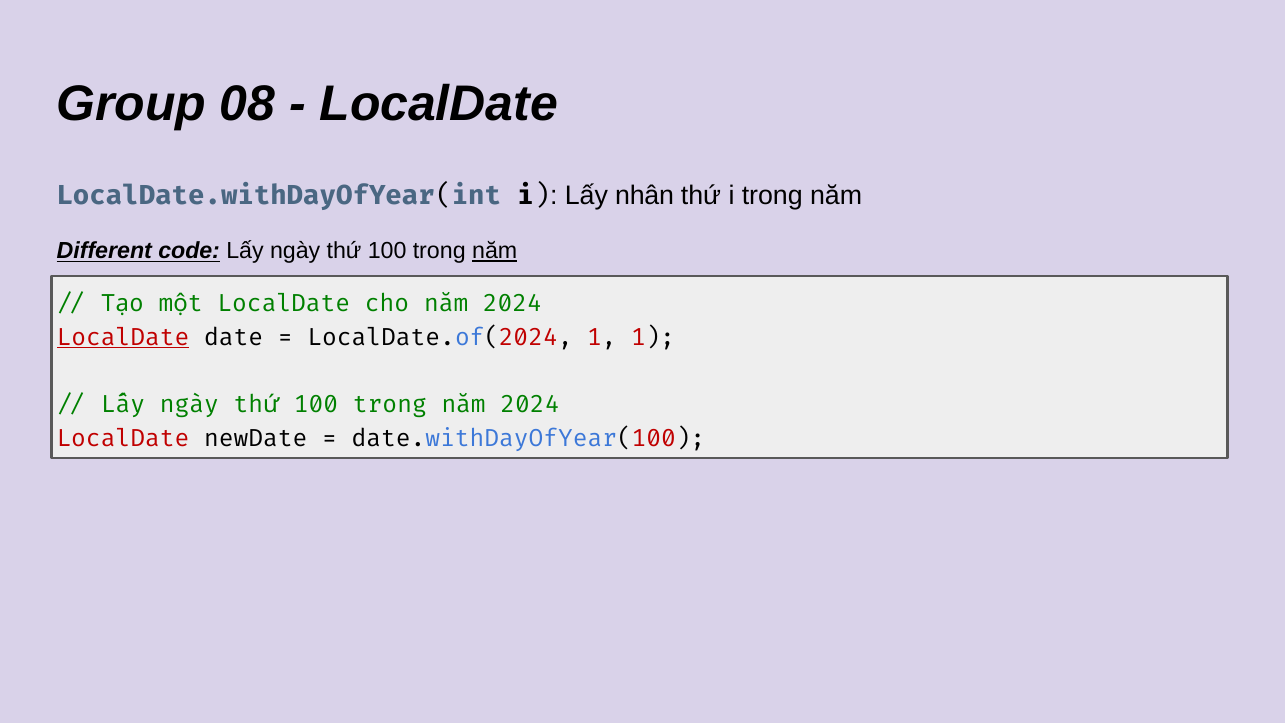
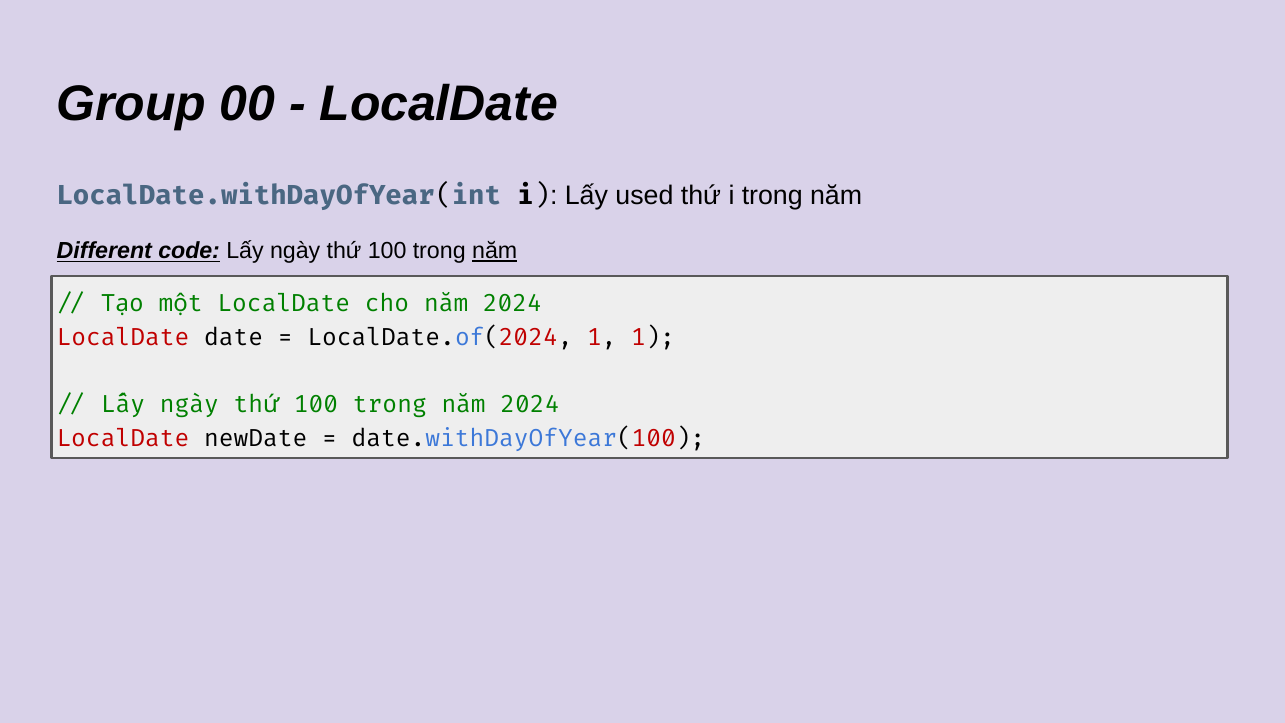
08: 08 -> 00 (248, 104)
nhân: nhân -> used (644, 196)
LocalDate underline: present -> none (123, 337)
